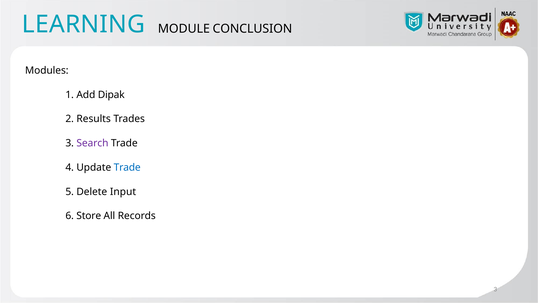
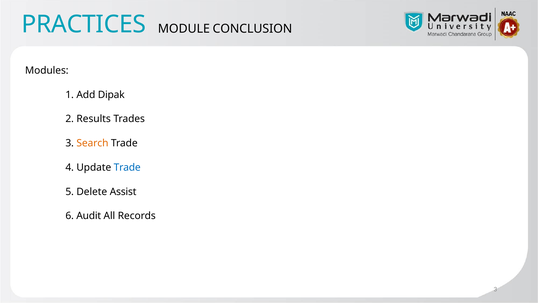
LEARNING: LEARNING -> PRACTICES (84, 24)
Search colour: purple -> orange (92, 143)
Input: Input -> Assist (123, 191)
Store: Store -> Audit (89, 216)
